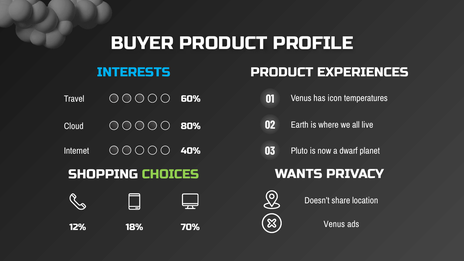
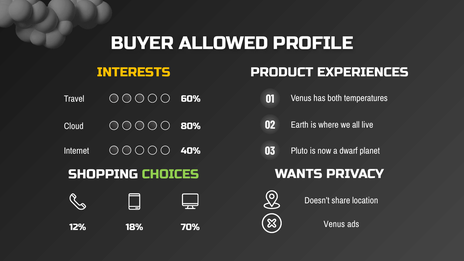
BUYER PRODUCT: PRODUCT -> ALLOWED (223, 43)
INTERESTS colour: light blue -> yellow (134, 72)
icon: icon -> both (335, 98)
